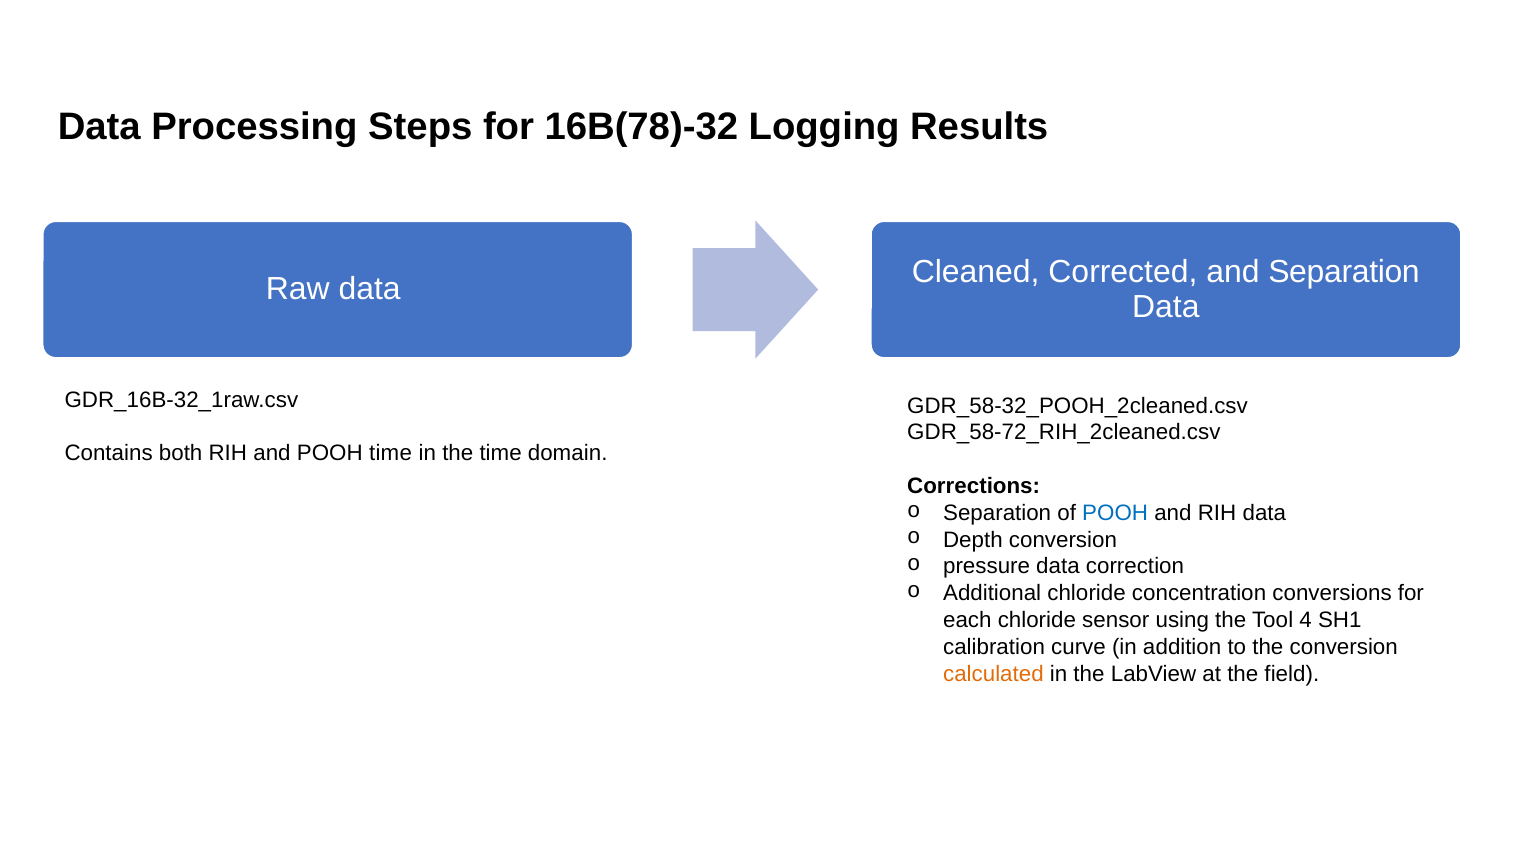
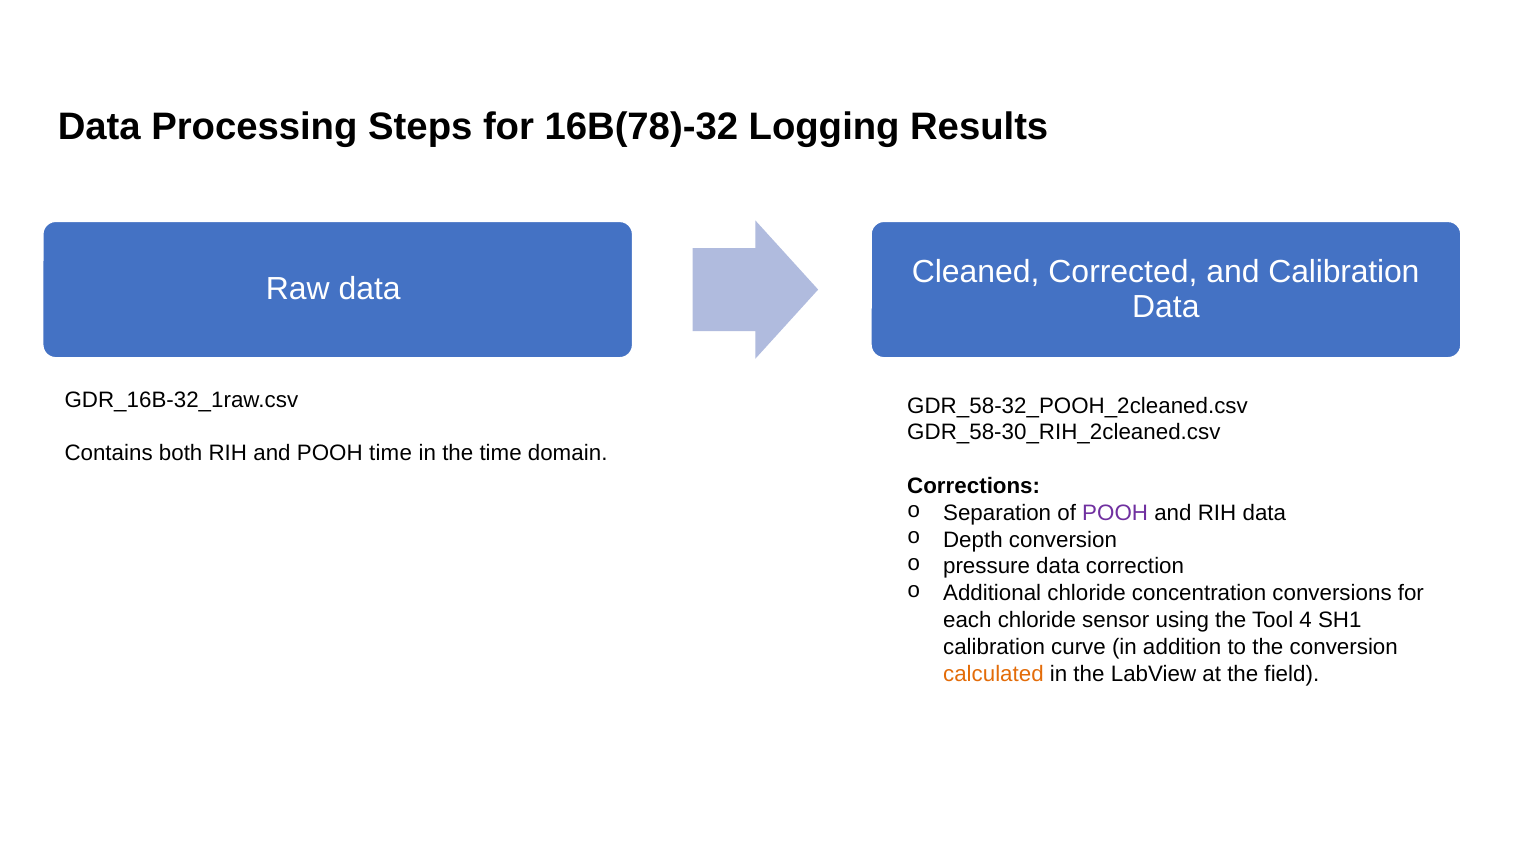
and Separation: Separation -> Calibration (1344, 272)
GDR_58-72_RIH_2cleaned.csv: GDR_58-72_RIH_2cleaned.csv -> GDR_58-30_RIH_2cleaned.csv (1064, 433)
POOH colour: blue -> purple (1115, 513)
